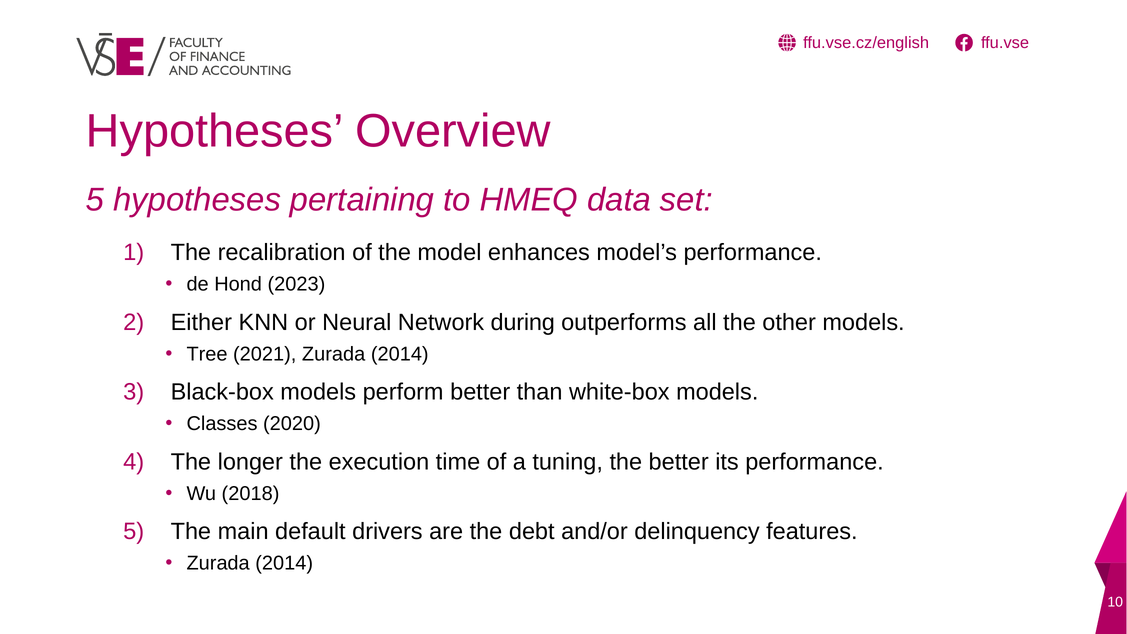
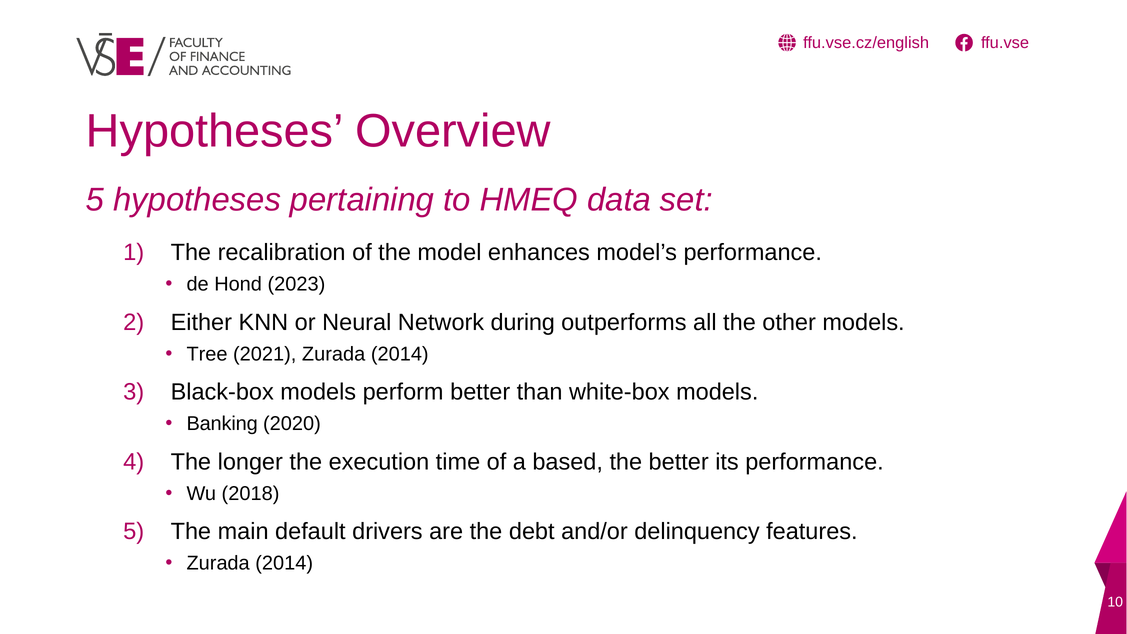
Classes: Classes -> Banking (222, 424)
tuning: tuning -> based (568, 462)
